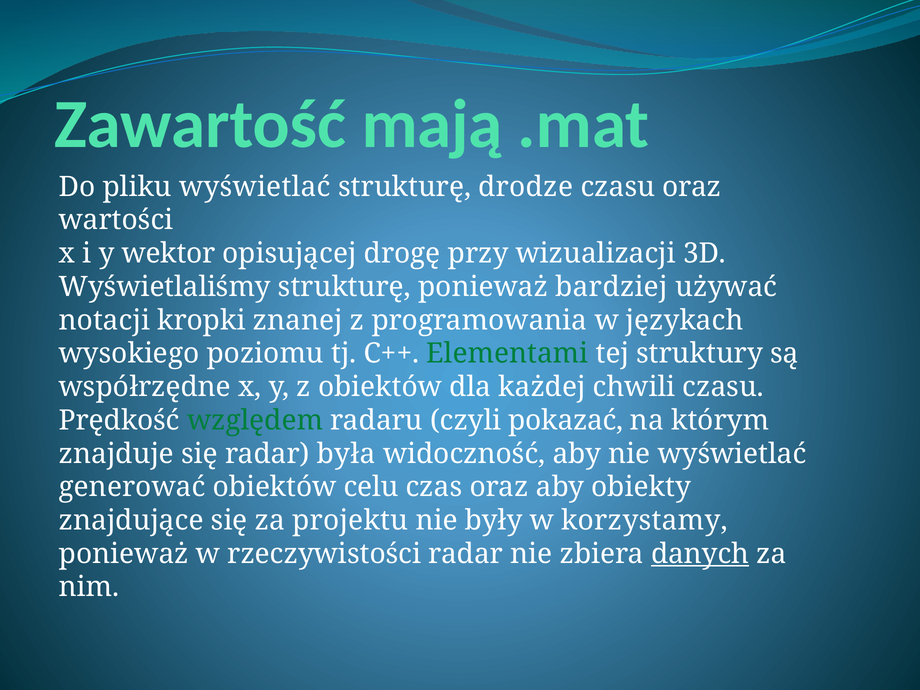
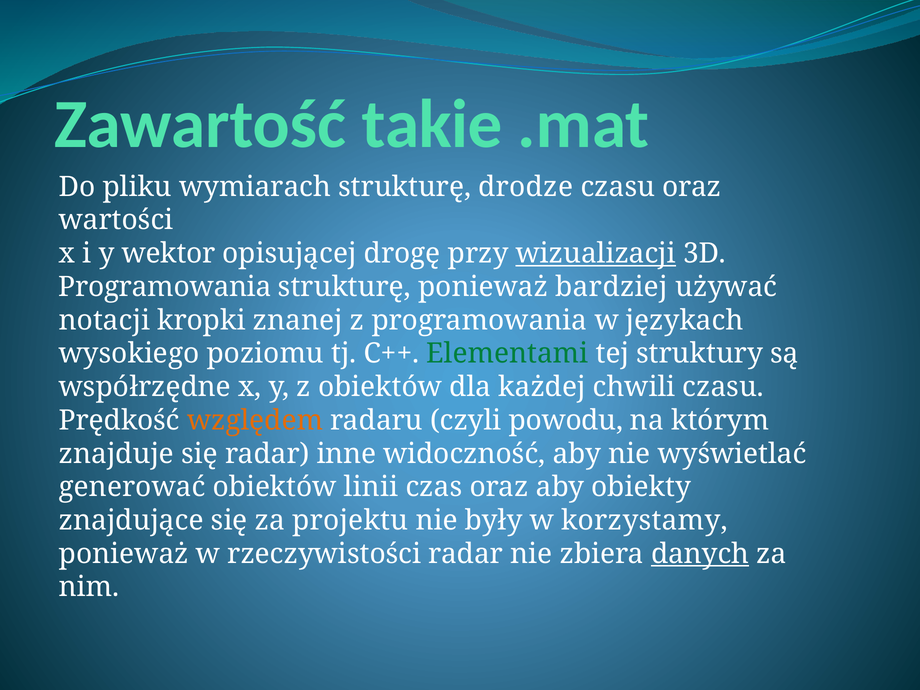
mają: mają -> takie (432, 124)
pliku wyświetlać: wyświetlać -> wymiarach (255, 187)
wizualizacji underline: none -> present (596, 254)
Wyświetlaliśmy: Wyświetlaliśmy -> Programowania (165, 287)
względem colour: green -> orange (255, 420)
pokazać: pokazać -> powodu (566, 420)
była: była -> inne (346, 454)
celu: celu -> linii (371, 487)
